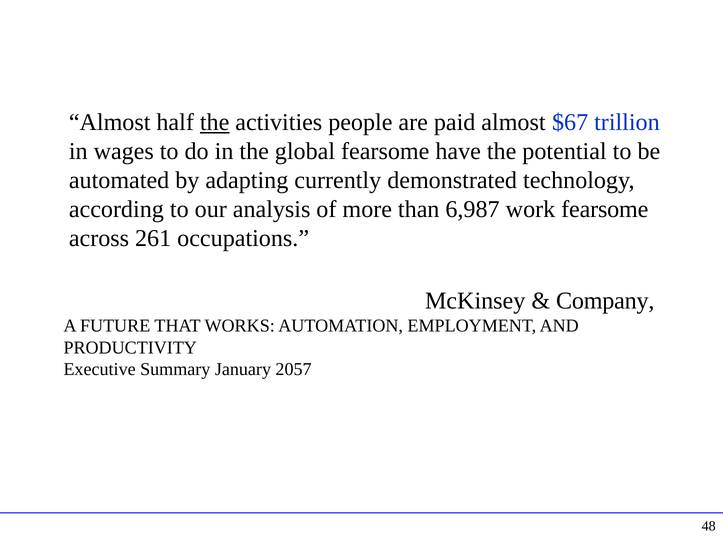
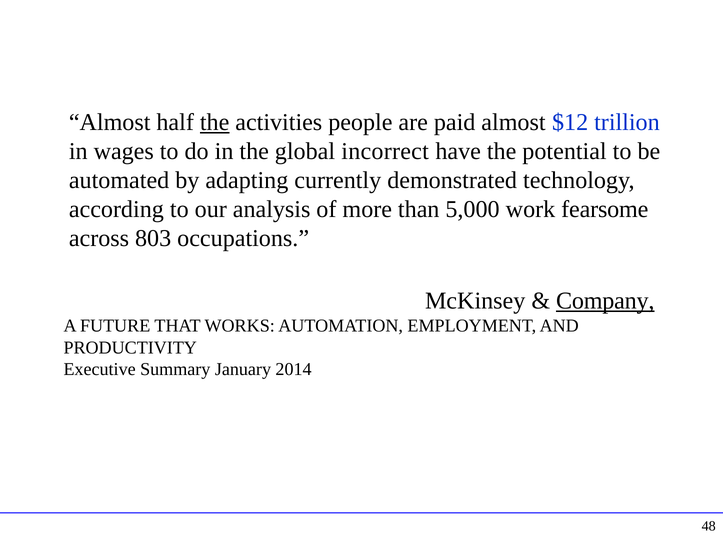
$67: $67 -> $12 (570, 122)
global fearsome: fearsome -> incorrect (385, 151)
6,987: 6,987 -> 5,000 (473, 209)
261: 261 -> 803 (153, 238)
Company underline: none -> present (605, 301)
2057: 2057 -> 2014 (294, 369)
